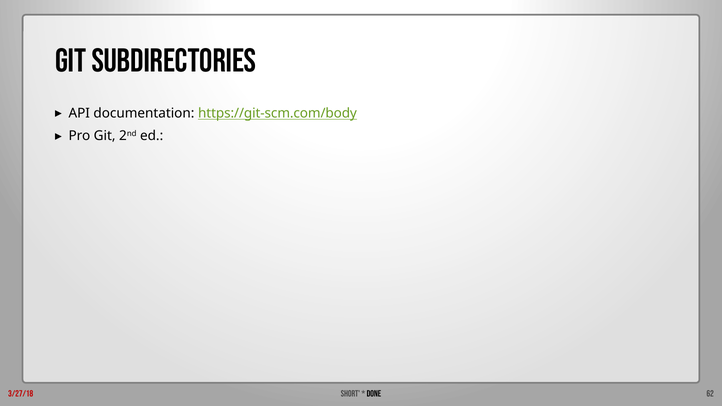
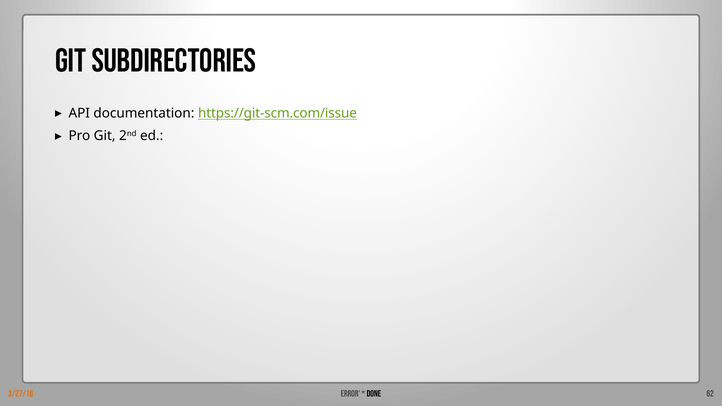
https://git-scm.com/body: https://git-scm.com/body -> https://git-scm.com/issue (278, 113)
3/27/18 colour: red -> orange (21, 394)
SHORT: SHORT -> ERROR (350, 394)
